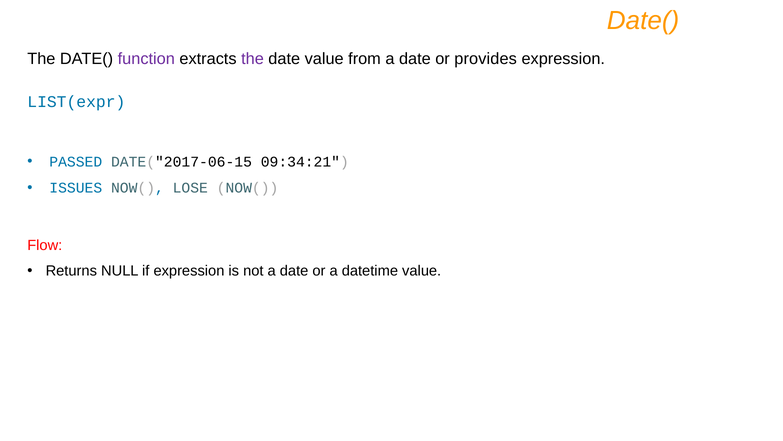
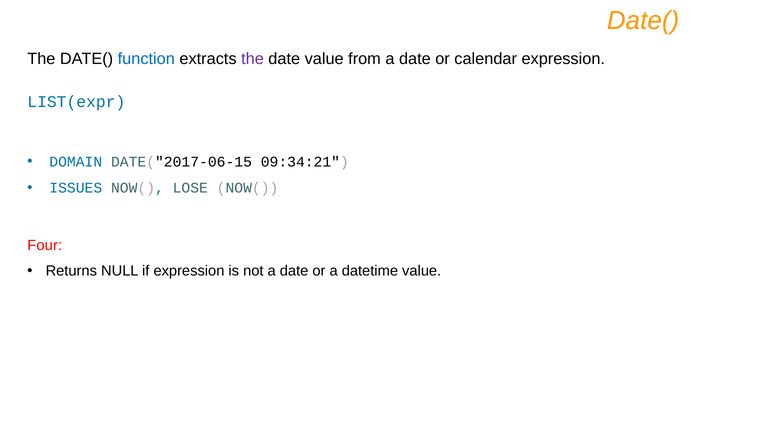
function colour: purple -> blue (146, 59)
provides: provides -> calendar (486, 59)
PASSED: PASSED -> DOMAIN (76, 161)
Flow: Flow -> Four (45, 245)
